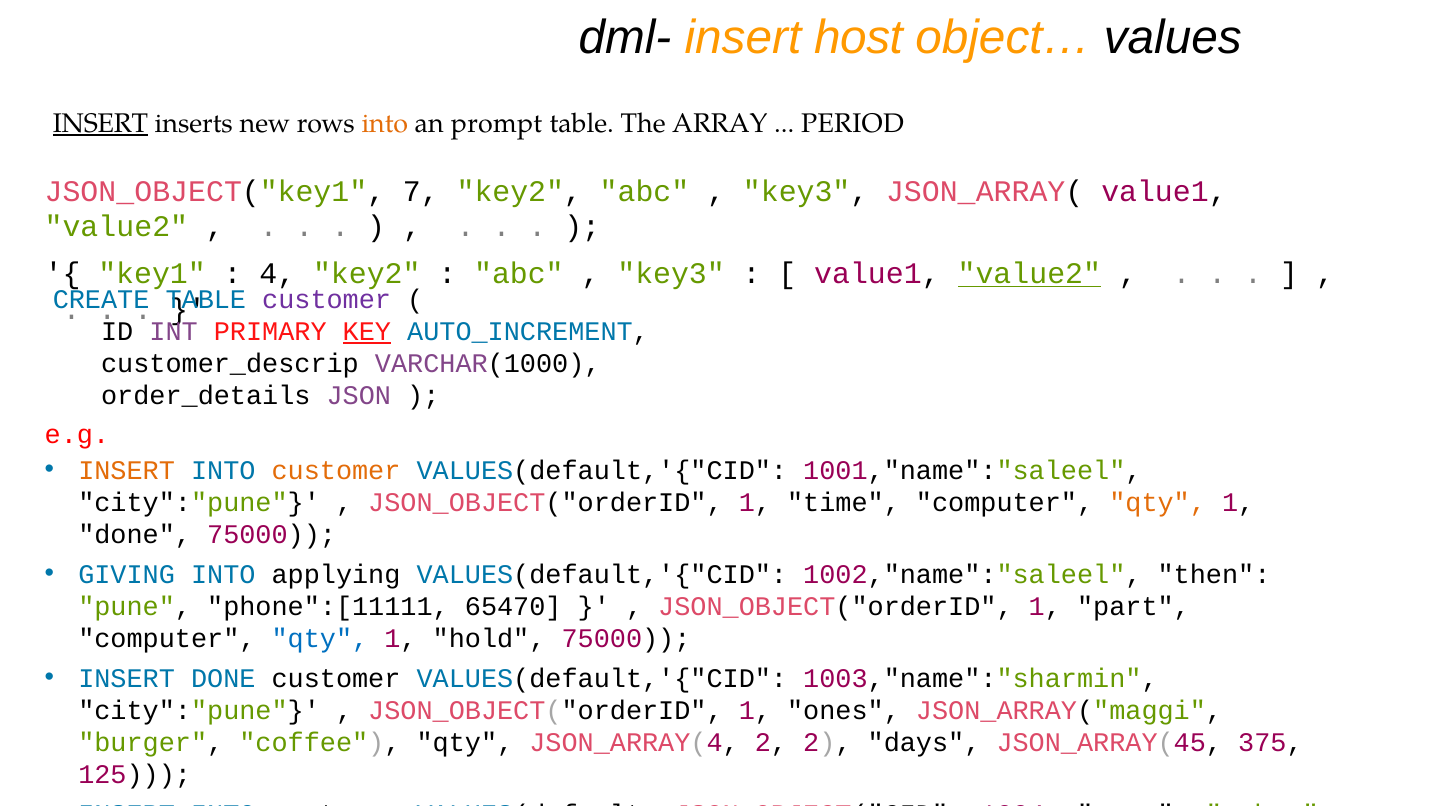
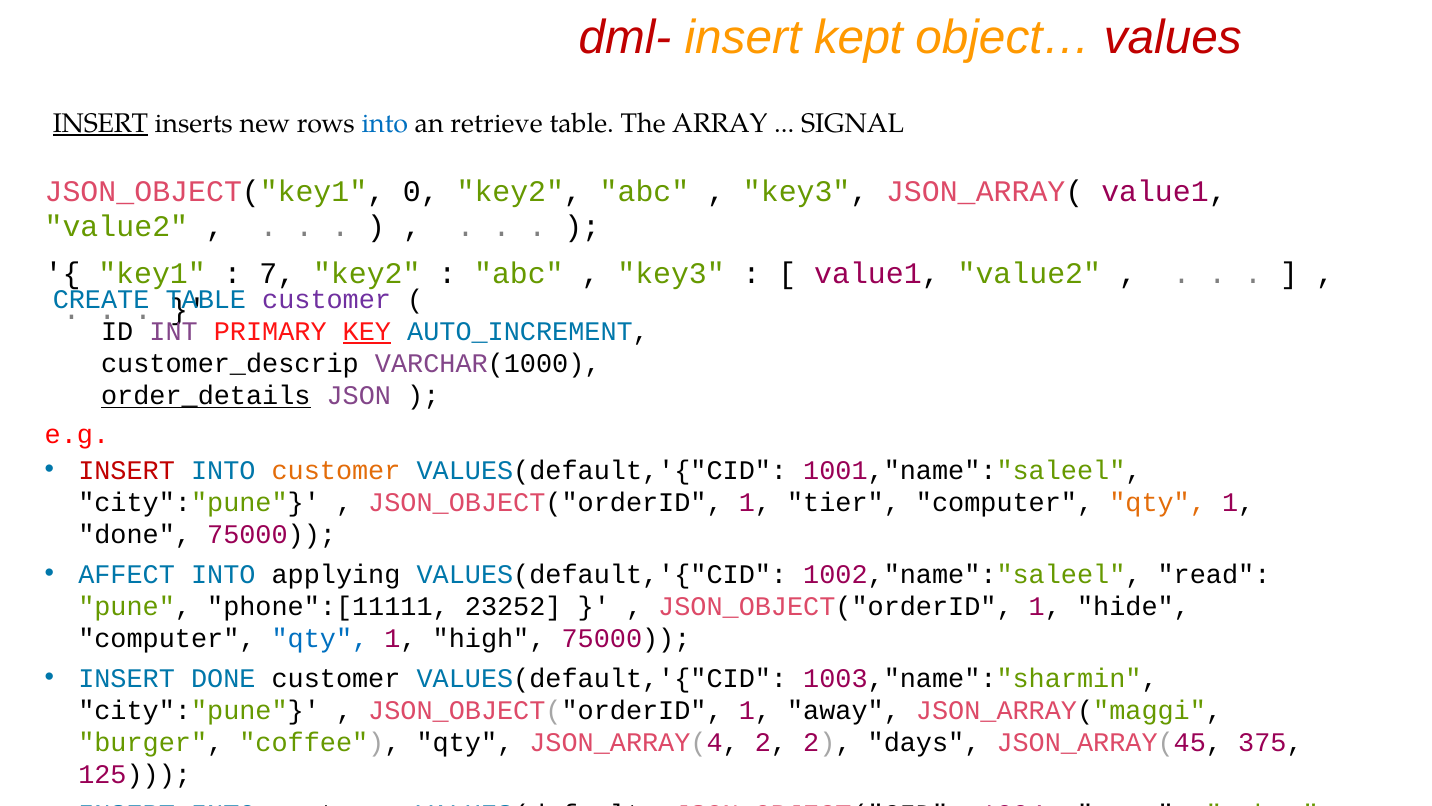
dml- colour: black -> red (625, 37)
host: host -> kept (859, 37)
values colour: black -> red (1173, 37)
into colour: orange -> blue (385, 124)
prompt: prompt -> retrieve (497, 124)
PERIOD: PERIOD -> SIGNAL (853, 124)
7: 7 -> 0 (421, 191)
4: 4 -> 7 (277, 274)
value2 underline: present -> none (1029, 274)
order_details underline: none -> present (206, 396)
INSERT colour: orange -> red (127, 470)
time: time -> tier (843, 502)
GIVING: GIVING -> AFFECT (127, 574)
then: then -> read (1214, 574)
65470: 65470 -> 23252 (513, 606)
part: part -> hide (1133, 606)
hold: hold -> high (489, 638)
ones: ones -> away (843, 710)
